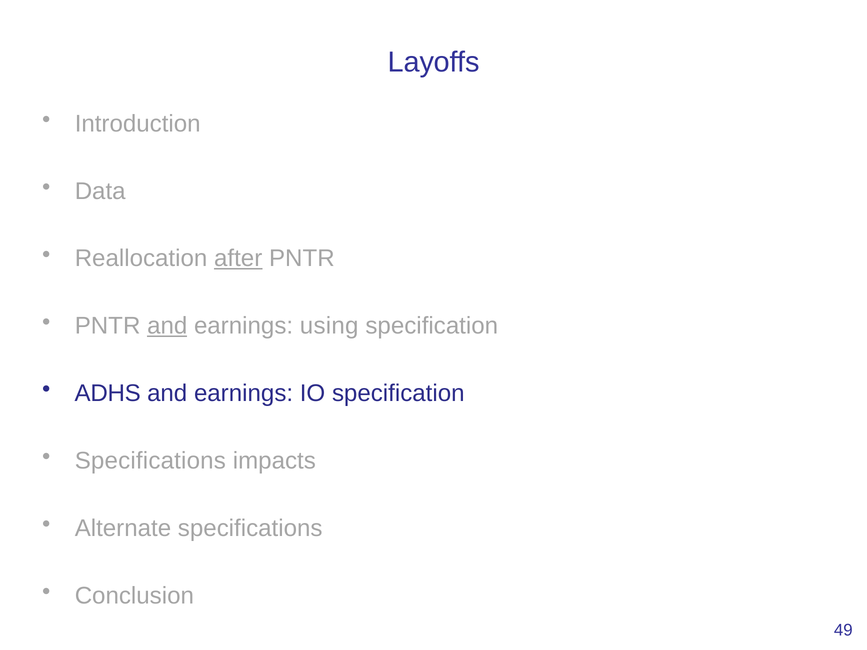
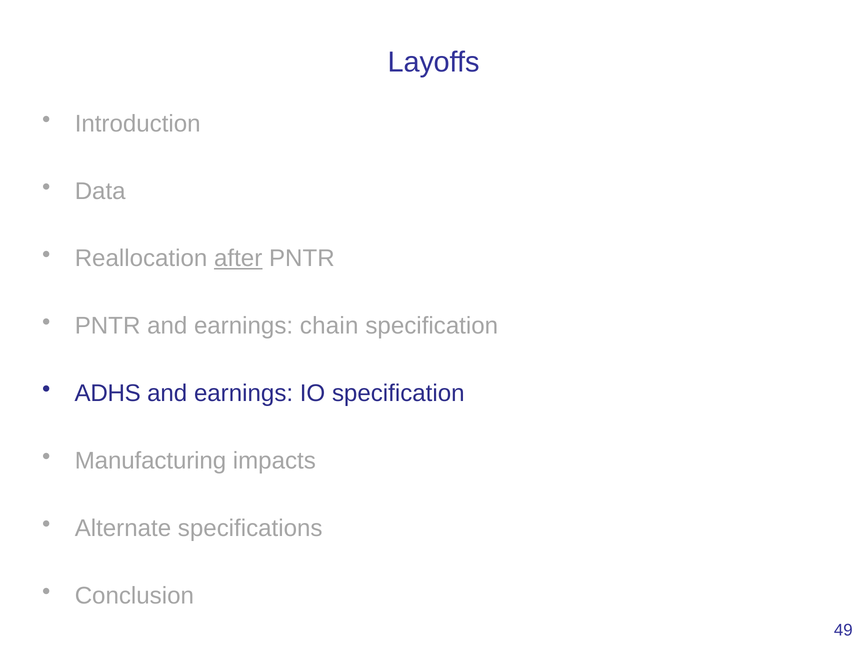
and underline: present -> none (167, 326)
using: using -> chain (329, 326)
Specifications: Specifications -> Manufacturing (150, 461)
